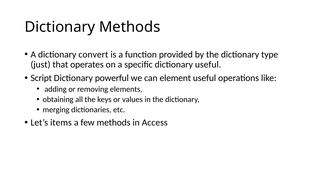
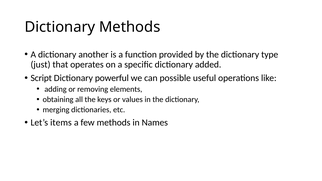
convert: convert -> another (93, 54)
dictionary useful: useful -> added (208, 65)
element: element -> possible (175, 78)
Access: Access -> Names (155, 123)
